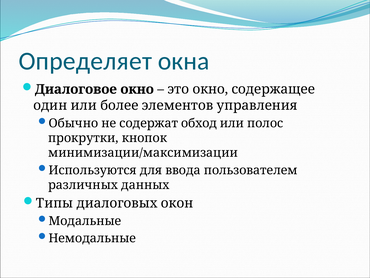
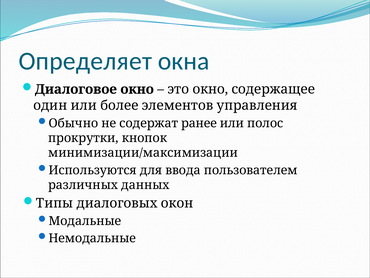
обход: обход -> ранее (199, 123)
